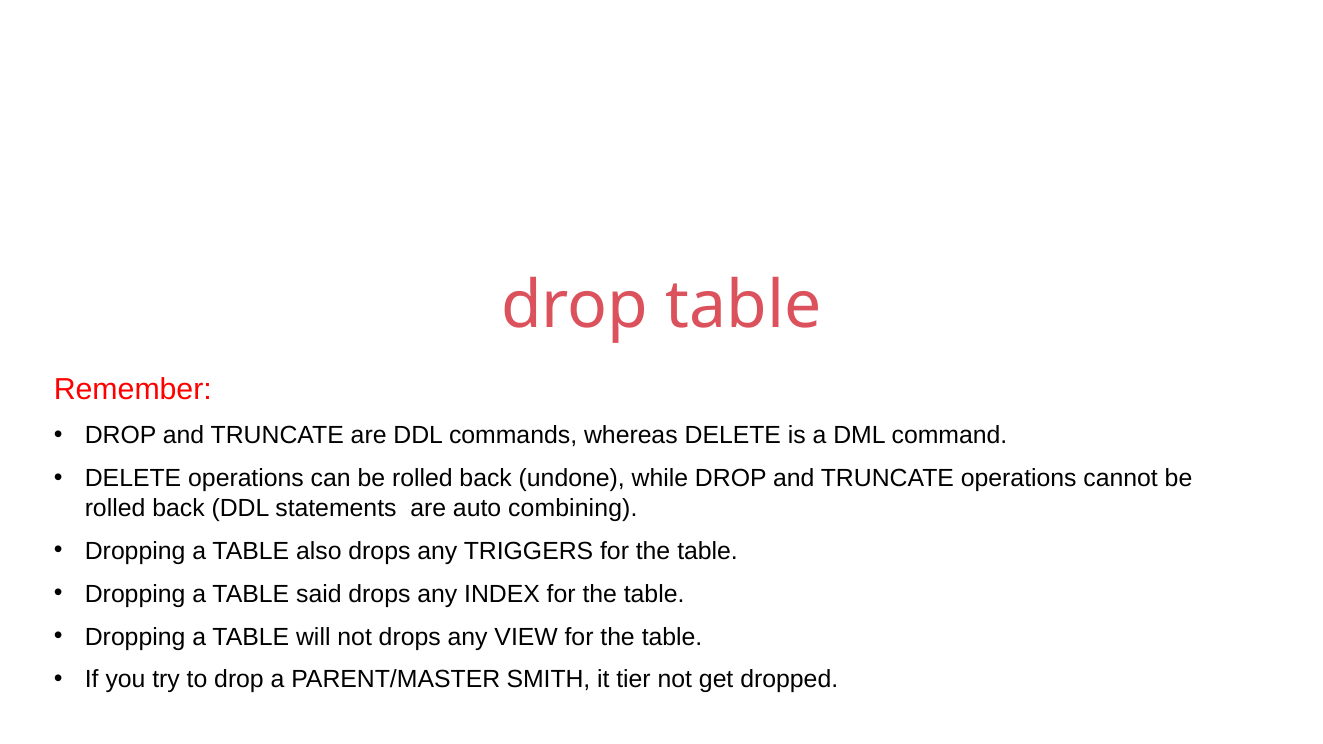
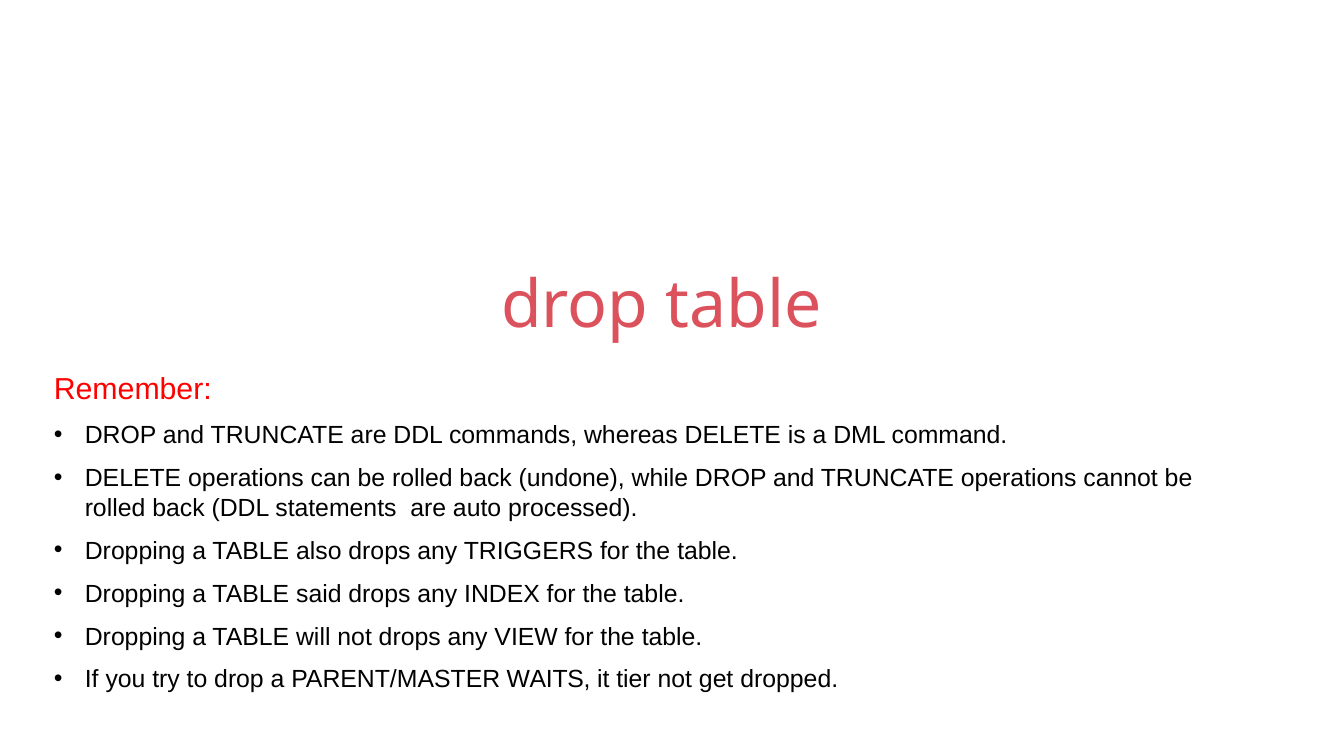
combining: combining -> processed (573, 508)
SMITH: SMITH -> WAITS (549, 680)
